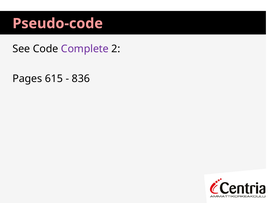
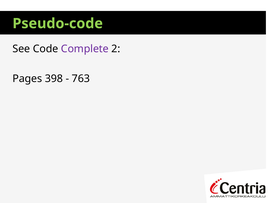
Pseudo-code colour: pink -> light green (58, 24)
615: 615 -> 398 (54, 79)
836: 836 -> 763 (81, 79)
